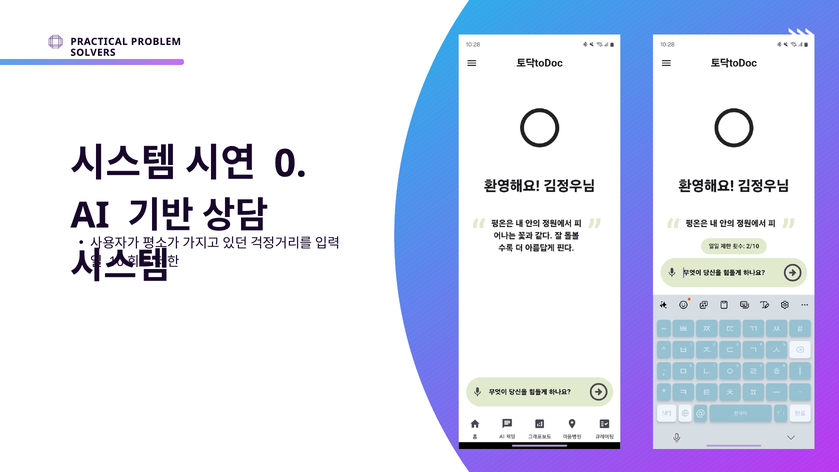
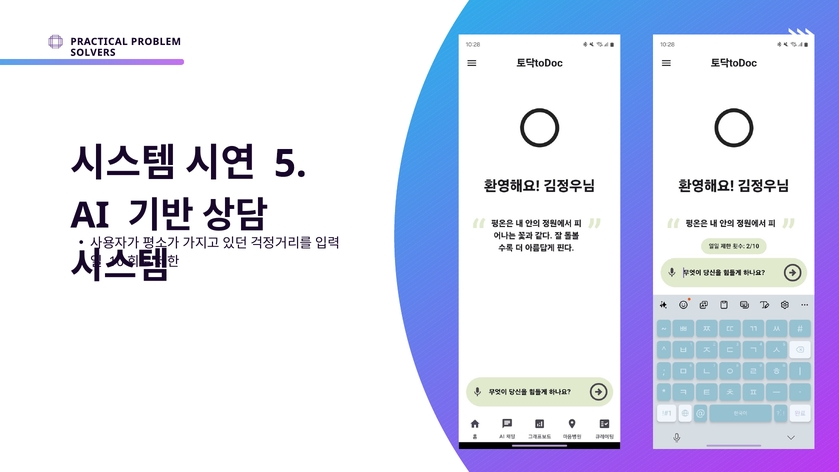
0: 0 -> 5 (290, 164)
